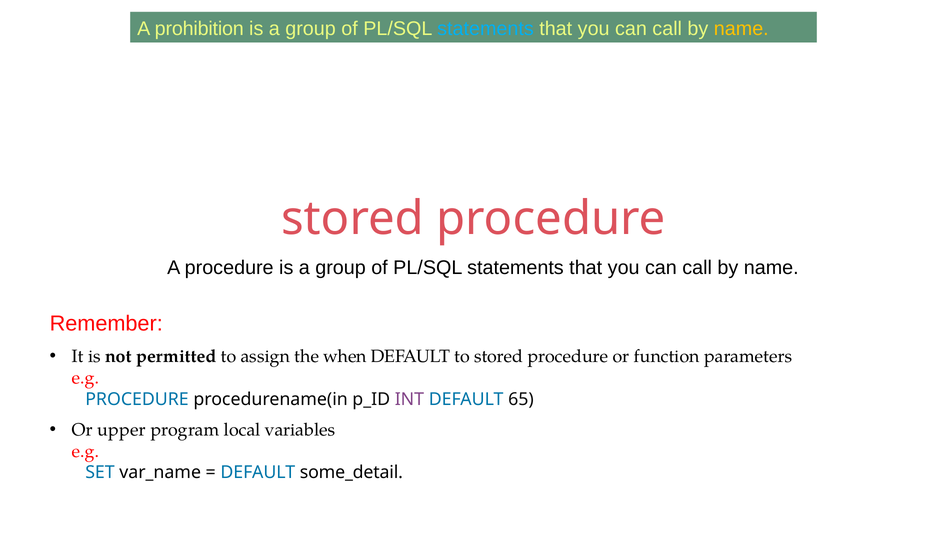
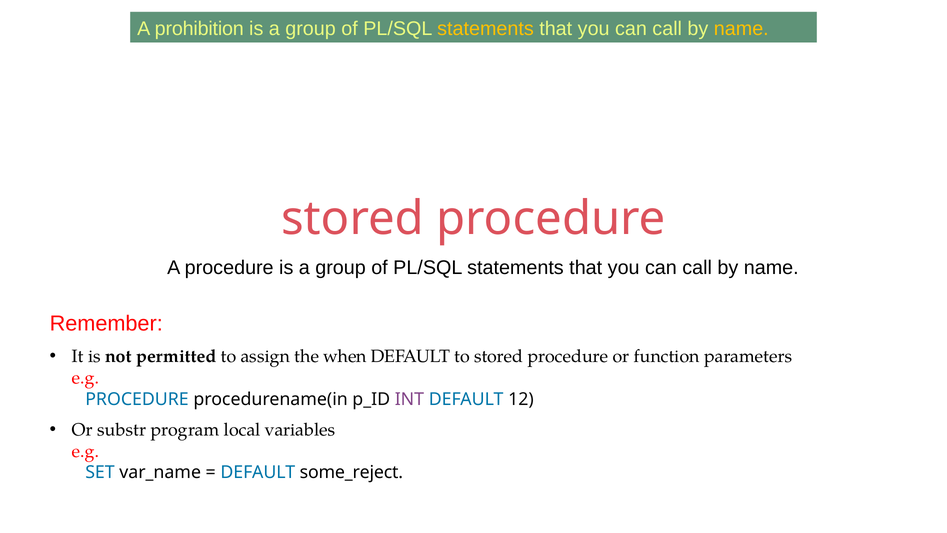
statements colour: light blue -> yellow (485, 29)
65: 65 -> 12 (521, 399)
upper: upper -> substr (122, 430)
some_detail: some_detail -> some_reject (351, 472)
